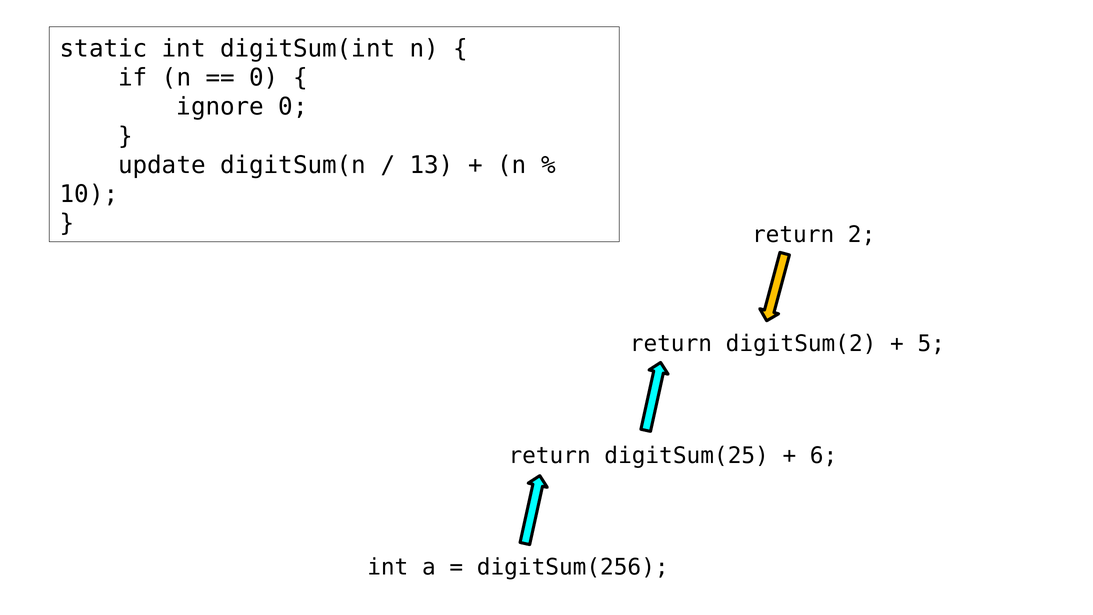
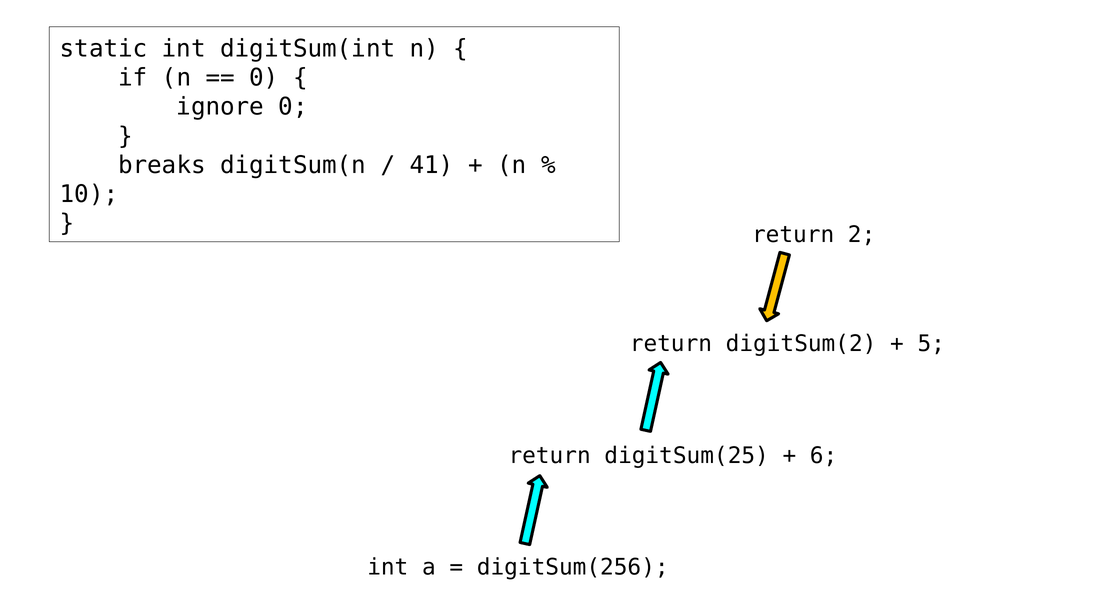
update: update -> breaks (162, 165)
13: 13 -> 41 (432, 165)
